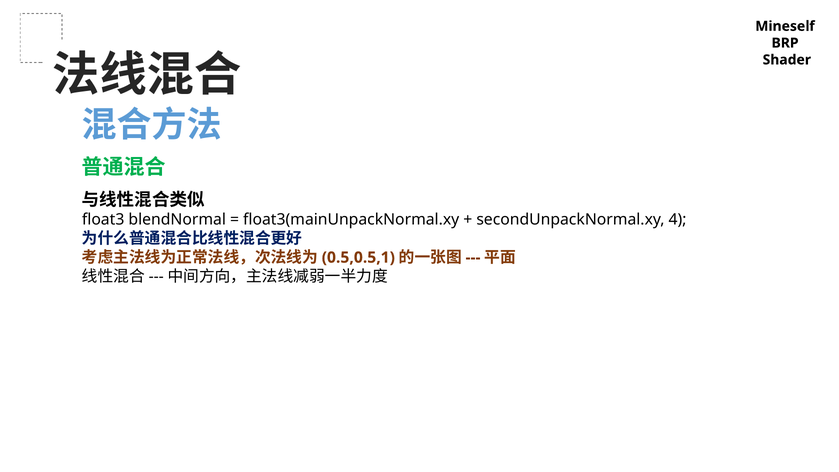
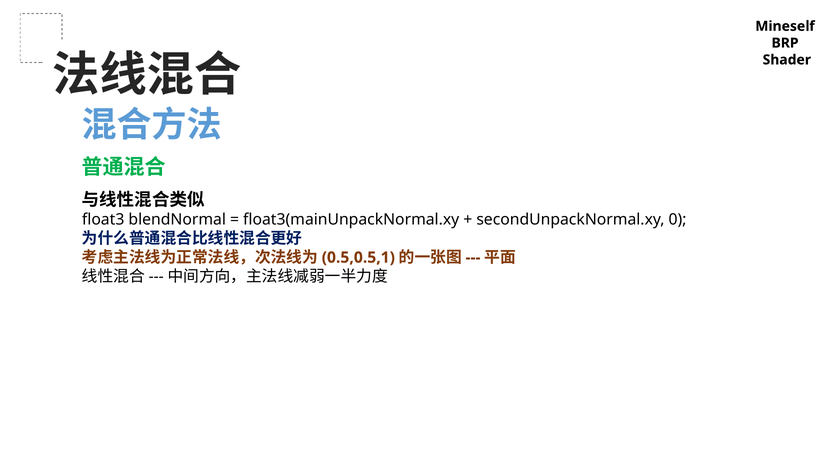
4: 4 -> 0 (678, 220)
